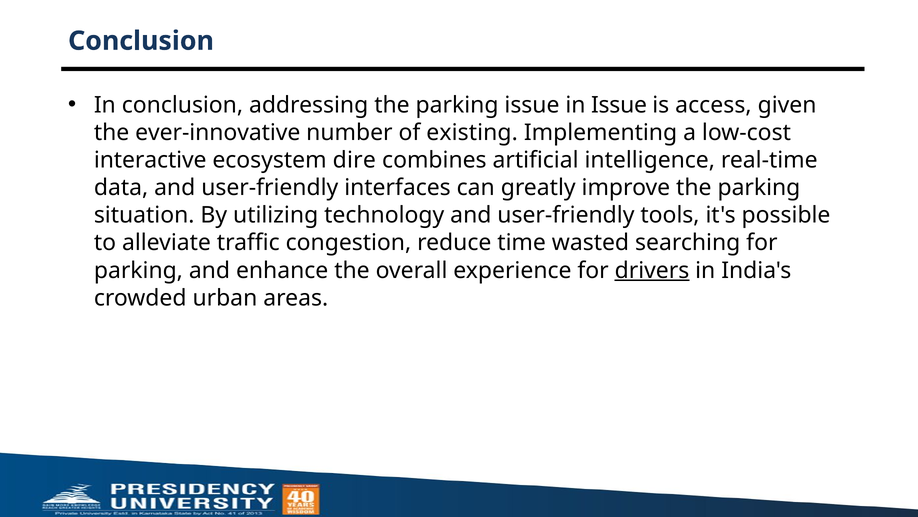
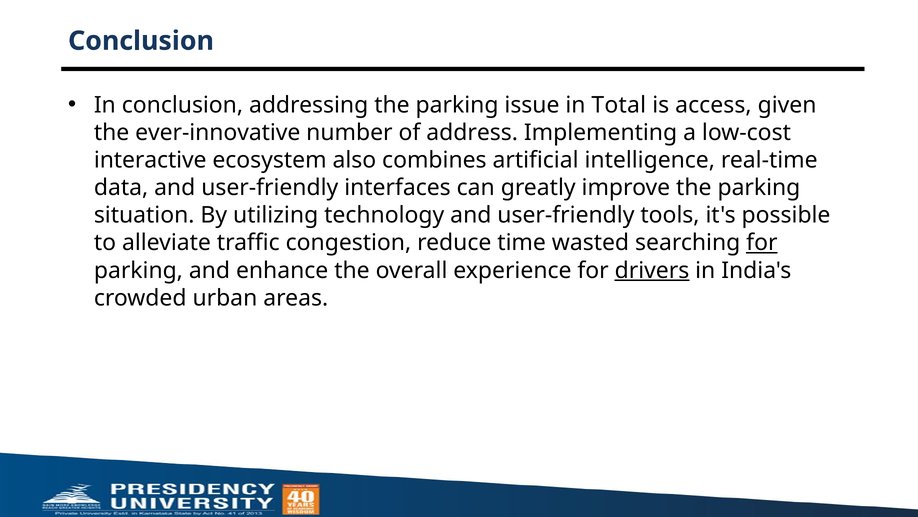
in Issue: Issue -> Total (619, 105)
existing: existing -> address (472, 132)
dire: dire -> also (354, 160)
for underline: none -> present (762, 243)
